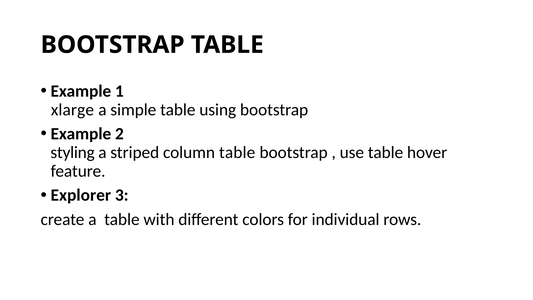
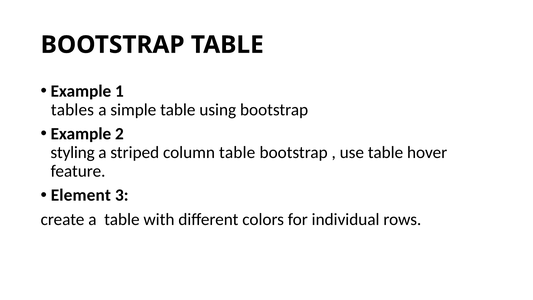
xlarge: xlarge -> tables (72, 110)
Explorer: Explorer -> Element (81, 195)
